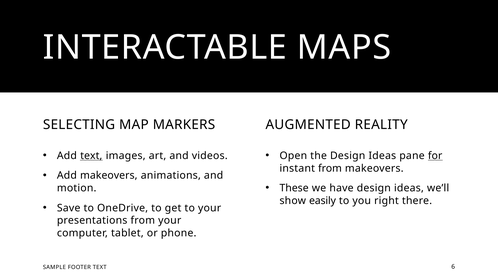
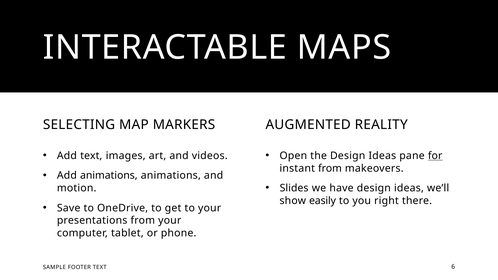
text underline: present -> none (91, 156)
Add makeovers: makeovers -> animations (109, 176)
These: These -> Slides (294, 188)
